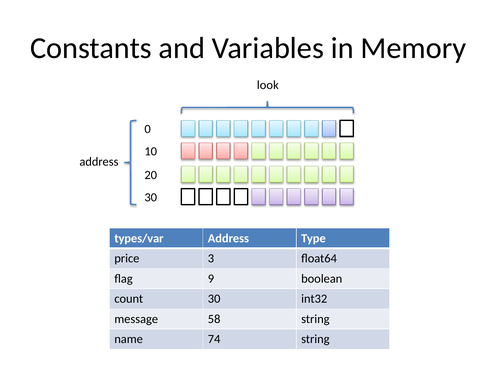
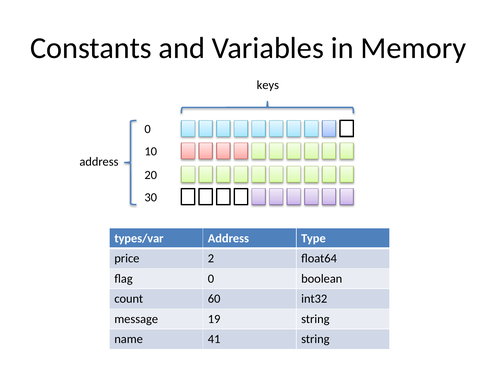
look: look -> keys (268, 85)
3: 3 -> 2 (211, 258)
flag 9: 9 -> 0 (211, 279)
count 30: 30 -> 60 (214, 299)
58: 58 -> 19 (214, 319)
74: 74 -> 41 (214, 339)
